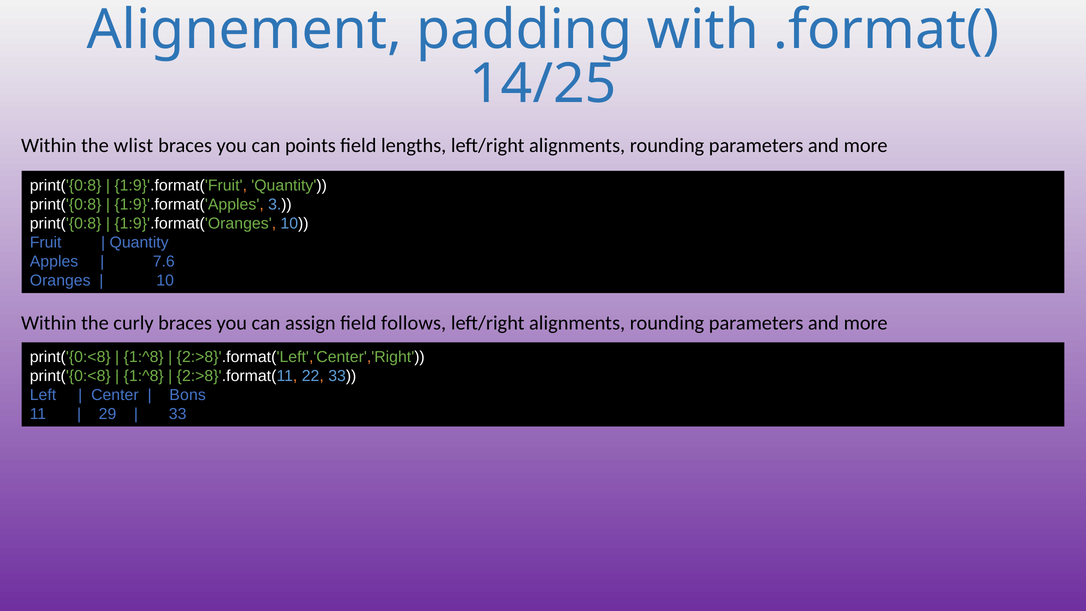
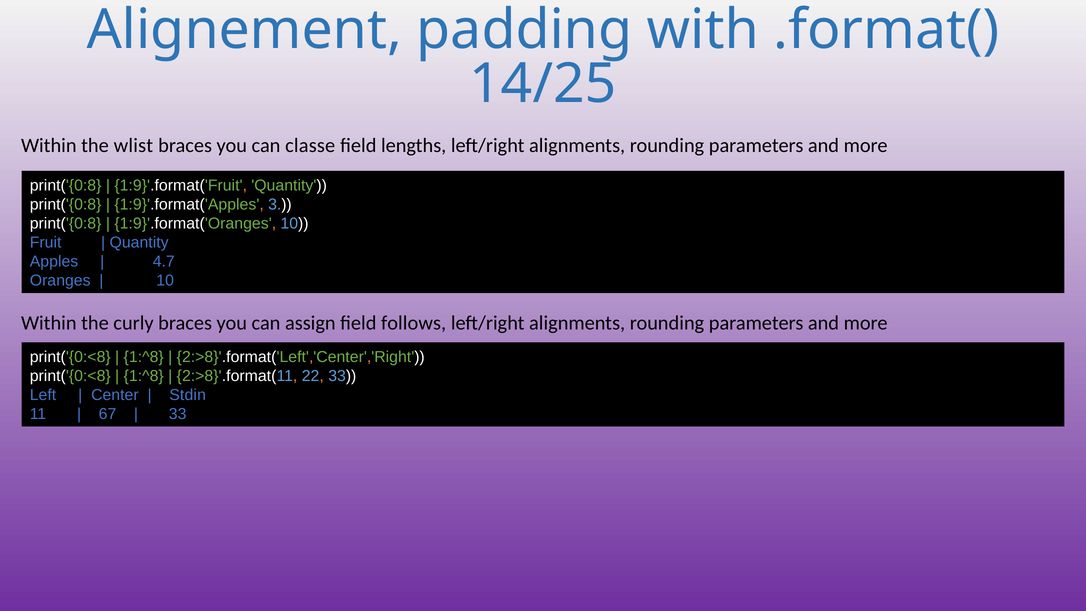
points: points -> classe (310, 145)
7.6: 7.6 -> 4.7 (164, 262)
Bons: Bons -> Stdin (188, 395)
29: 29 -> 67 (108, 414)
